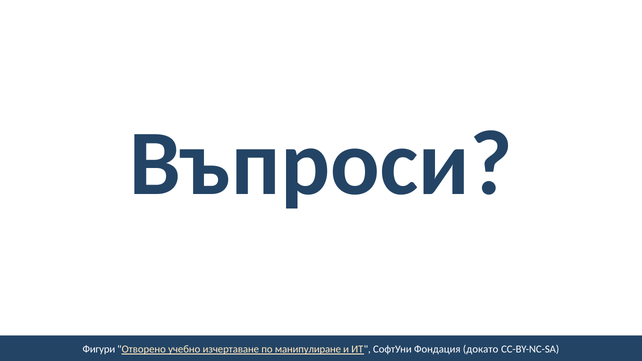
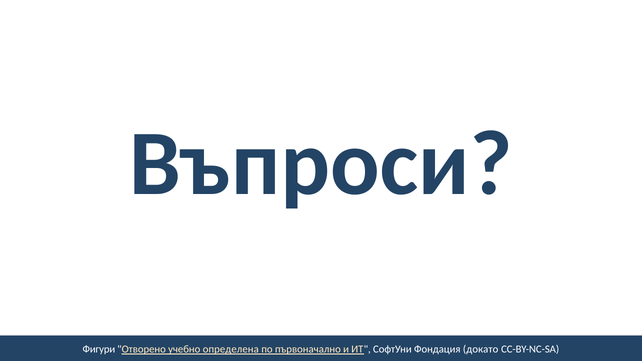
изчертаване: изчертаване -> определена (231, 349)
манипулиране: манипулиране -> първоначално (308, 349)
